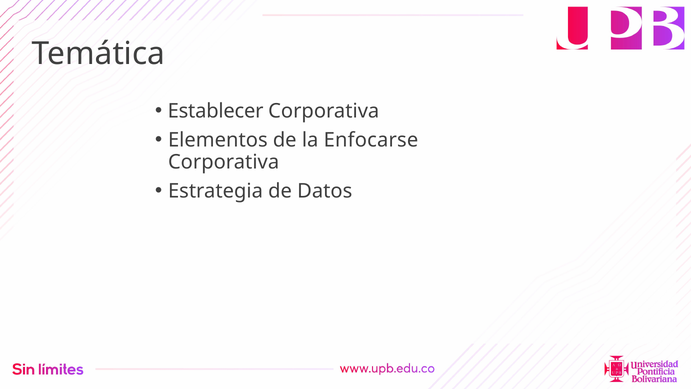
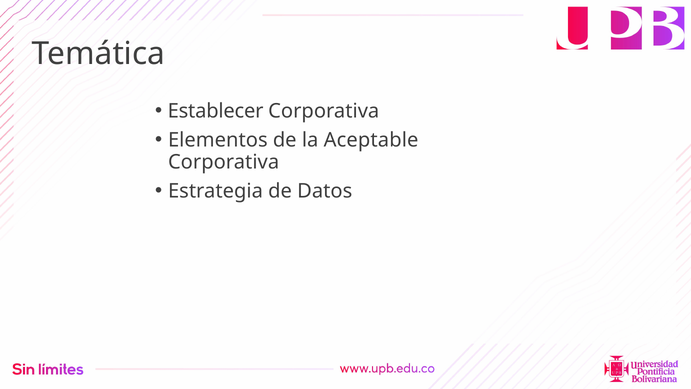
Enfocarse: Enfocarse -> Aceptable (371, 140)
